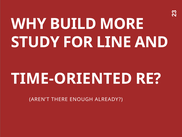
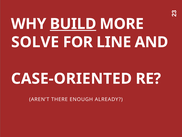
BUILD underline: none -> present (73, 24)
STUDY: STUDY -> SOLVE (35, 42)
TIME-ORIENTED: TIME-ORIENTED -> CASE-ORIENTED (71, 78)
